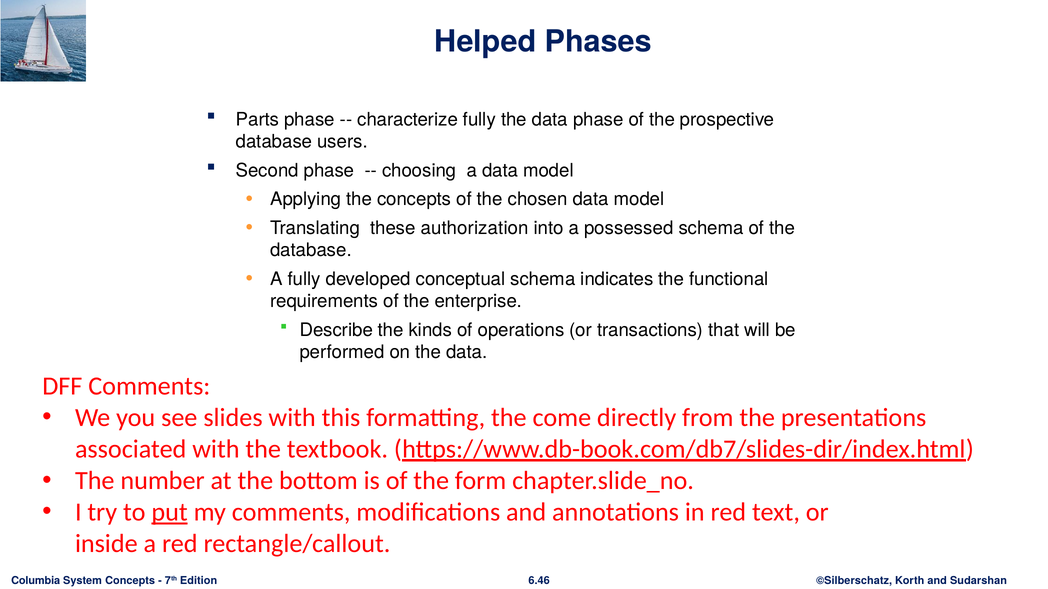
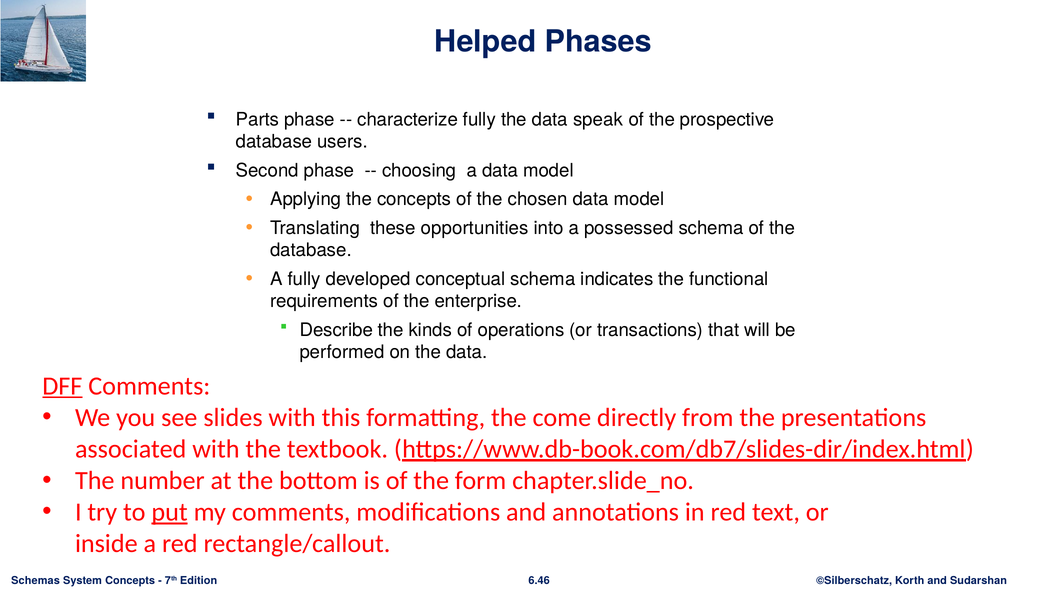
data phase: phase -> speak (598, 120)
authorization: authorization -> opportunities (475, 228)
DFF underline: none -> present (62, 386)
Columbia: Columbia -> Schemas (36, 581)
